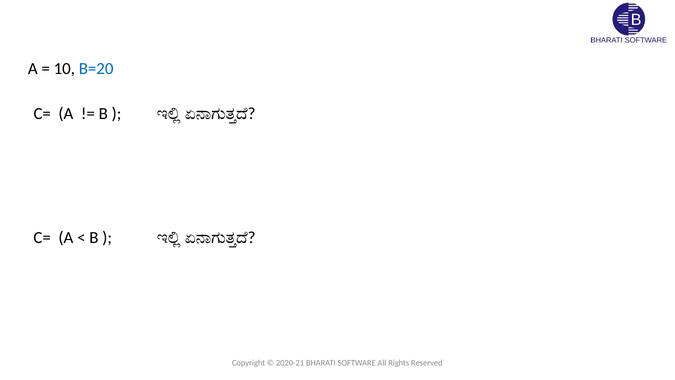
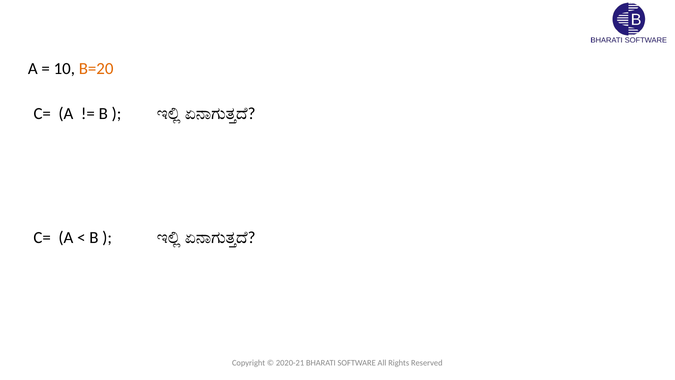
B=20 colour: blue -> orange (96, 69)
